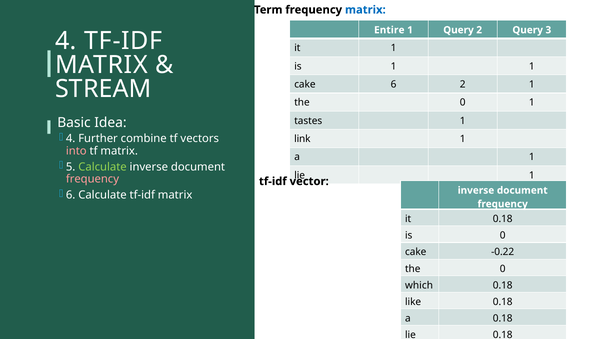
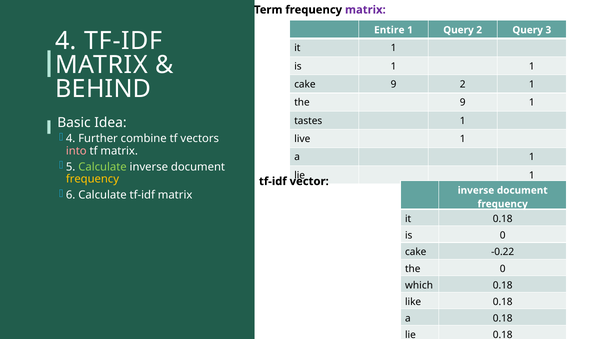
matrix colour: blue -> purple (365, 10)
cake 6: 6 -> 9 (393, 84)
STREAM: STREAM -> BEHIND (103, 89)
0: 0 -> 9 (463, 103)
link: link -> live (302, 139)
frequency colour: pink -> yellow (92, 179)
